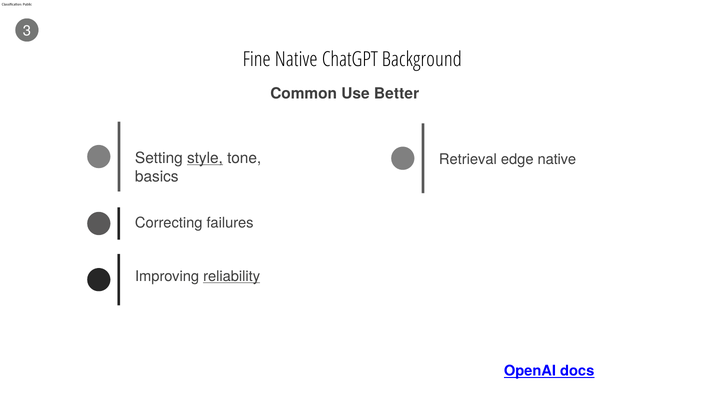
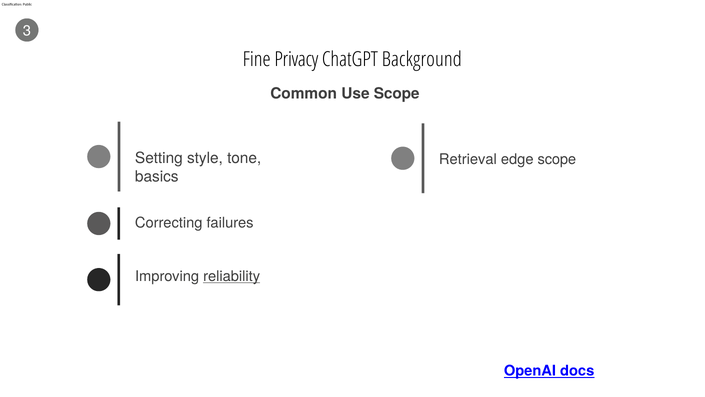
Fine Native: Native -> Privacy (296, 59)
Use Better: Better -> Scope (397, 94)
style underline: present -> none (205, 158)
edge native: native -> scope (557, 159)
